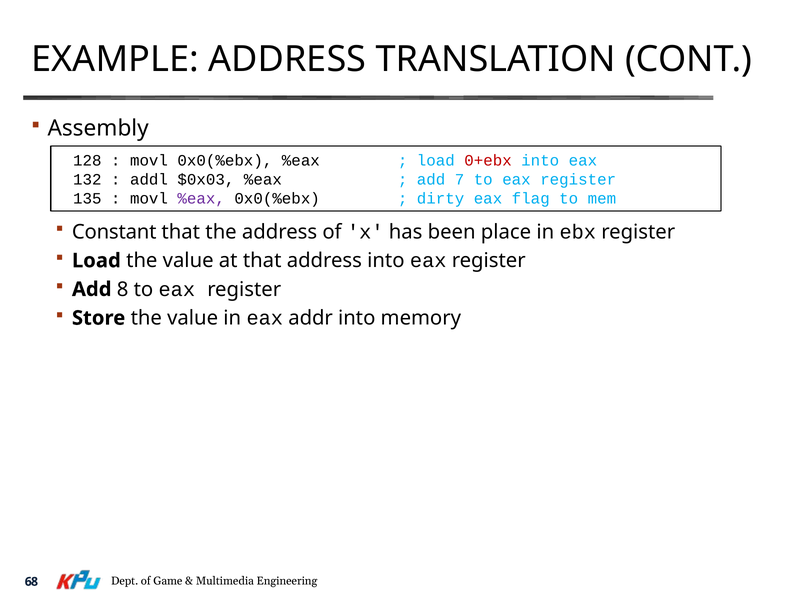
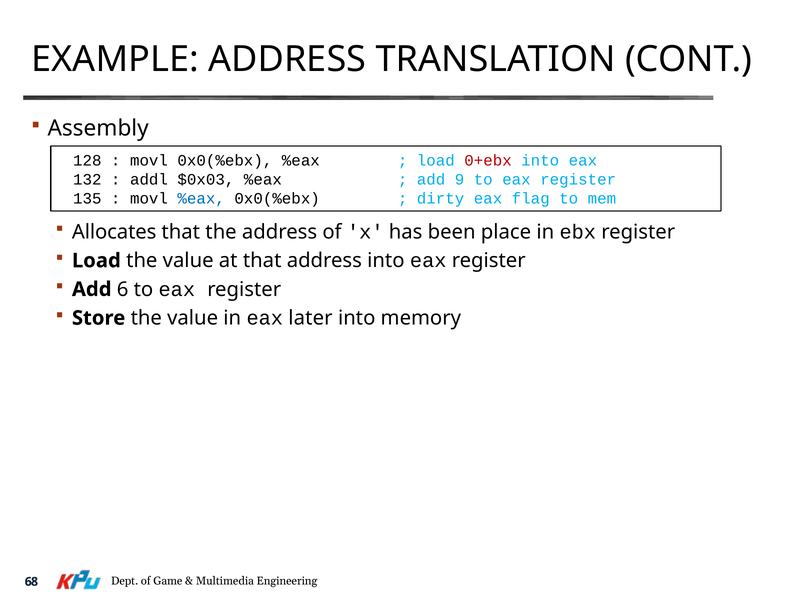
7: 7 -> 9 (460, 180)
%eax colour: purple -> blue (201, 199)
Constant: Constant -> Allocates (114, 232)
8: 8 -> 6 (123, 289)
addr: addr -> later (310, 318)
